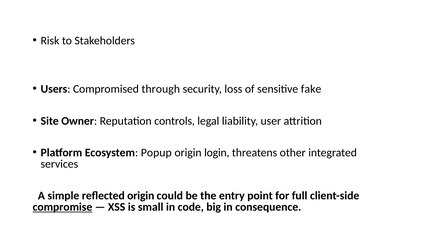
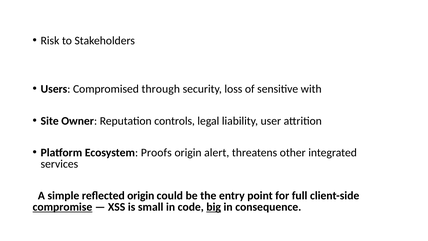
fake: fake -> with (311, 89)
Popup: Popup -> Proofs (156, 153)
login: login -> alert (217, 153)
big underline: none -> present (214, 207)
